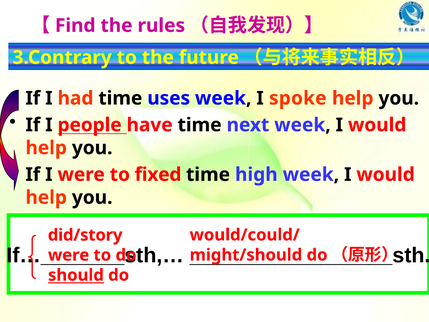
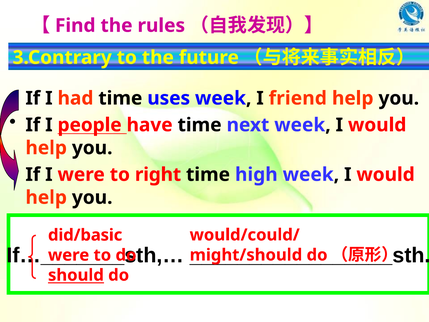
spoke: spoke -> friend (298, 98)
fixed: fixed -> right (158, 174)
did/story: did/story -> did/basic (85, 235)
